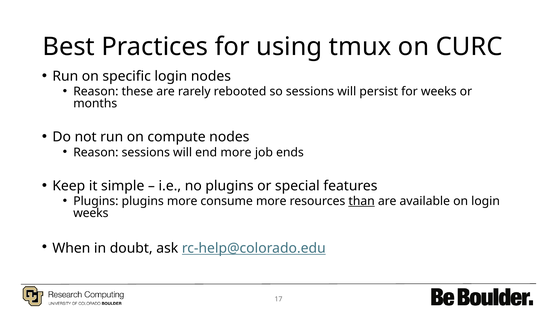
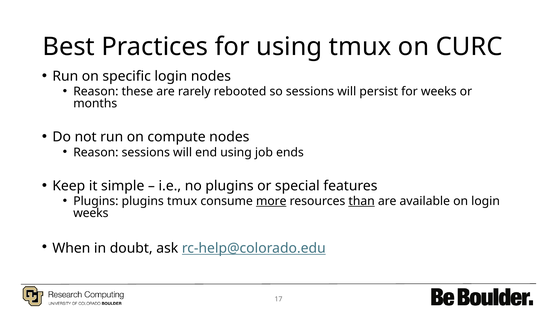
end more: more -> using (236, 152)
plugins more: more -> tmux (182, 201)
more underline: none -> present (271, 201)
